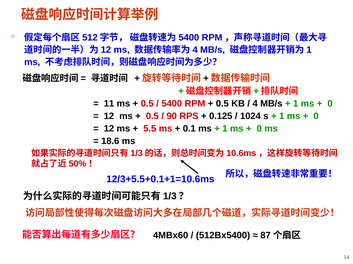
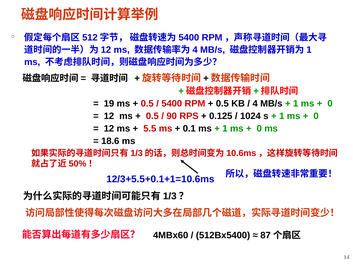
11: 11 -> 19 (109, 104)
